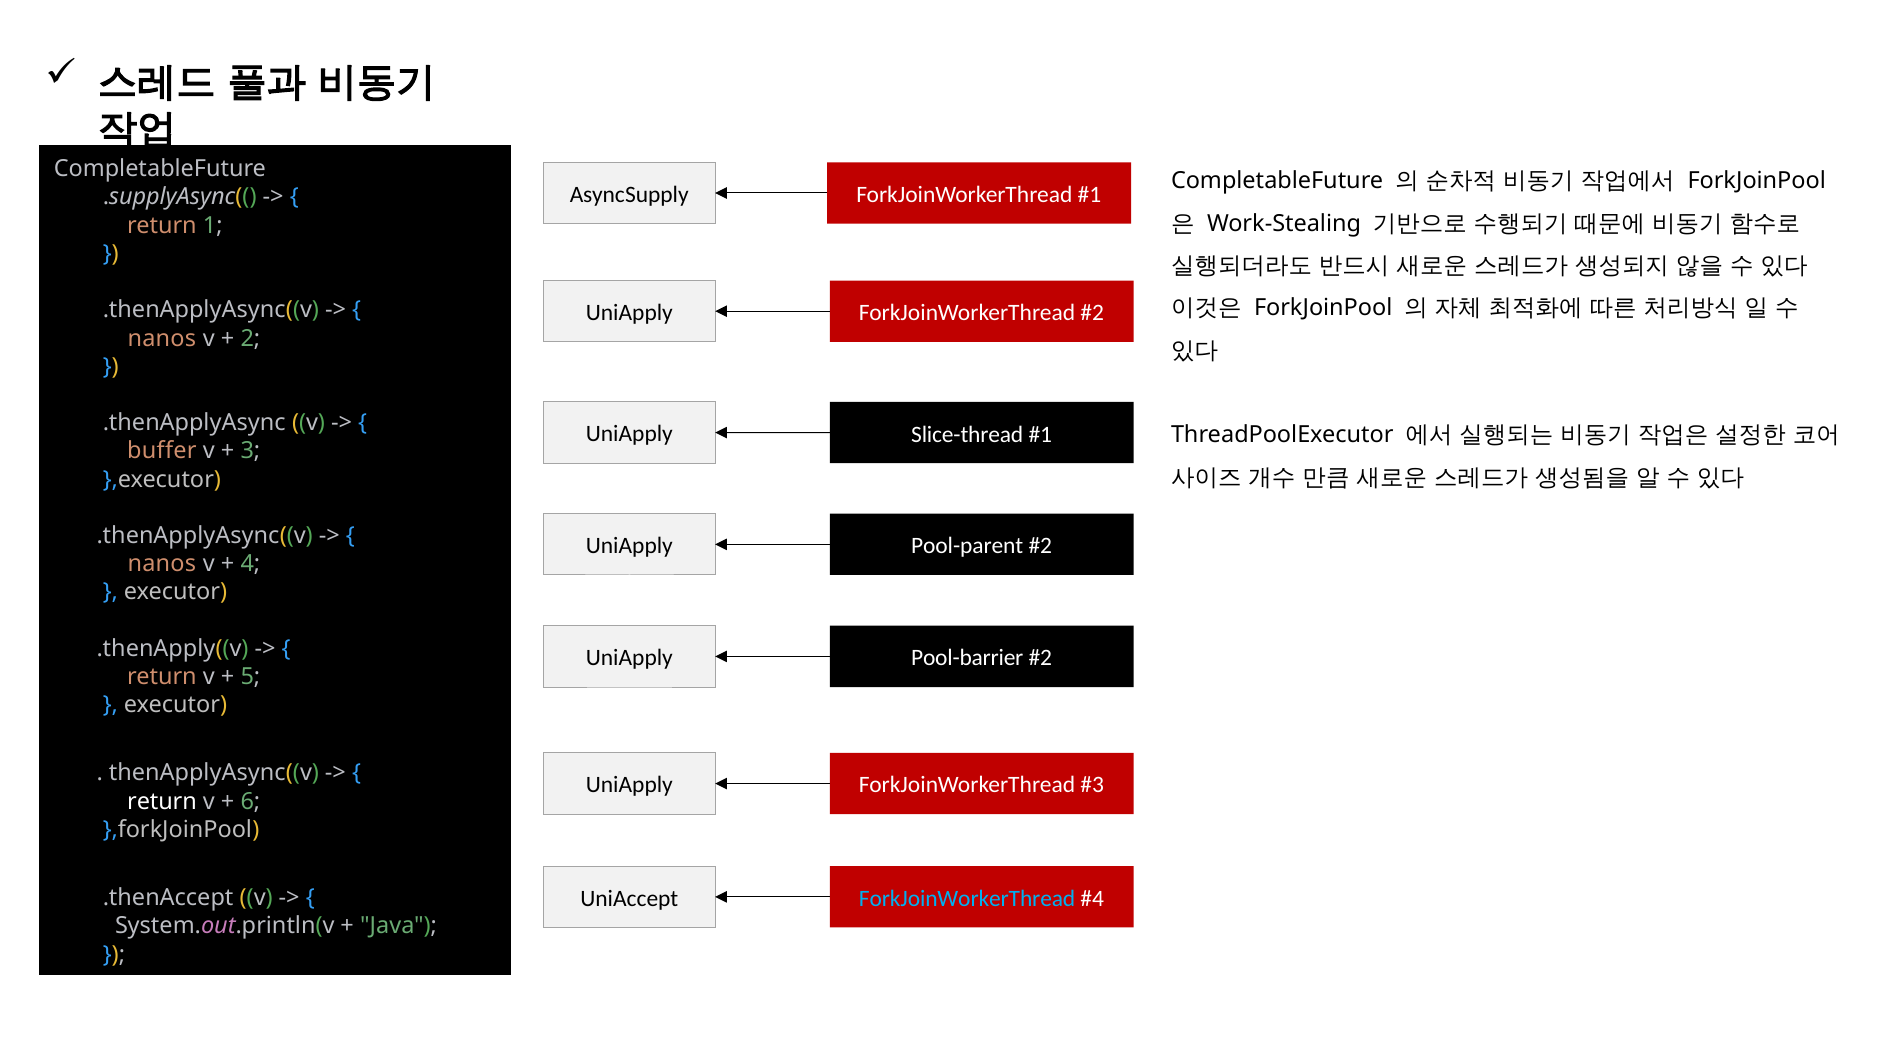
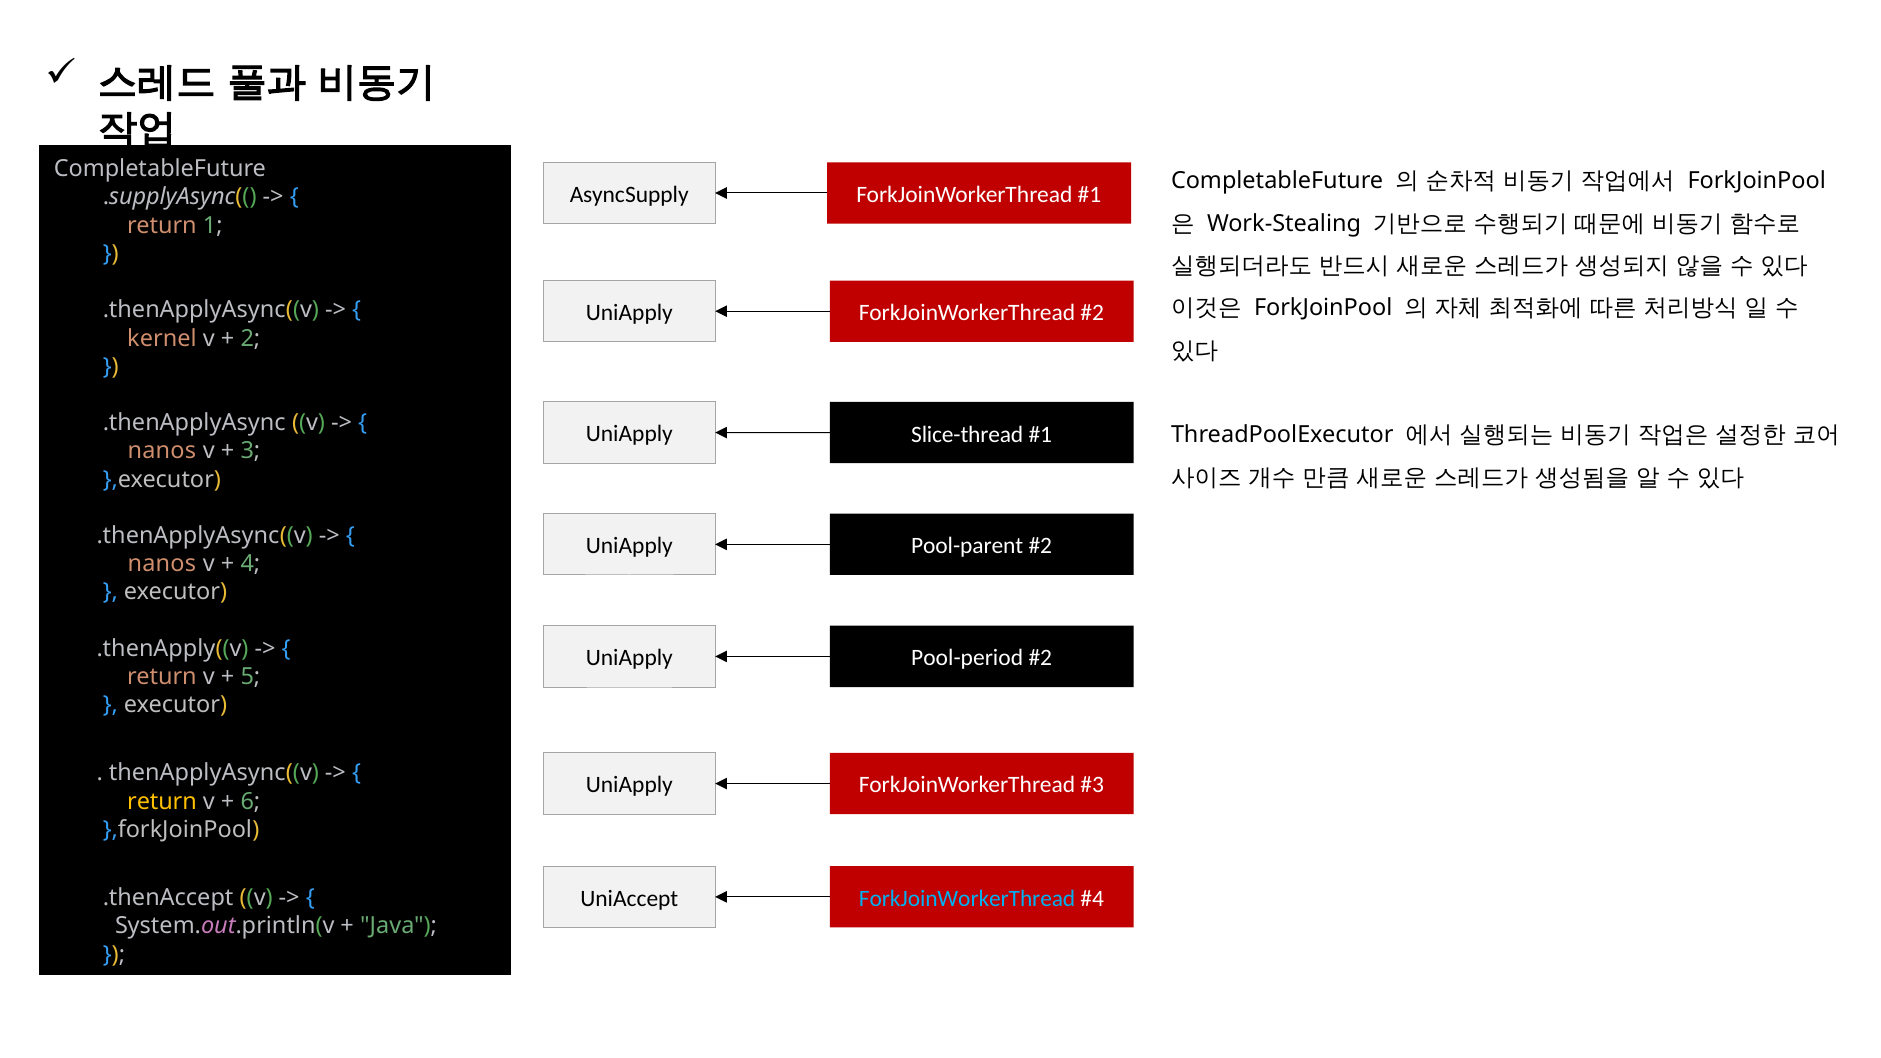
nanos: nanos -> kernel (162, 338)
buffer: buffer -> nanos (162, 451)
Pool-barrier: Pool-barrier -> Pool-period (967, 658)
return colour: white -> yellow (162, 801)
